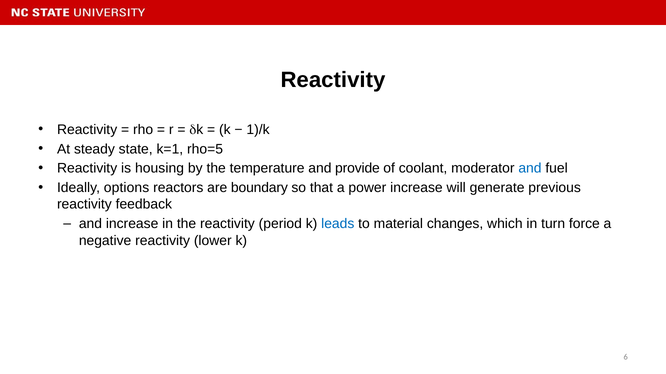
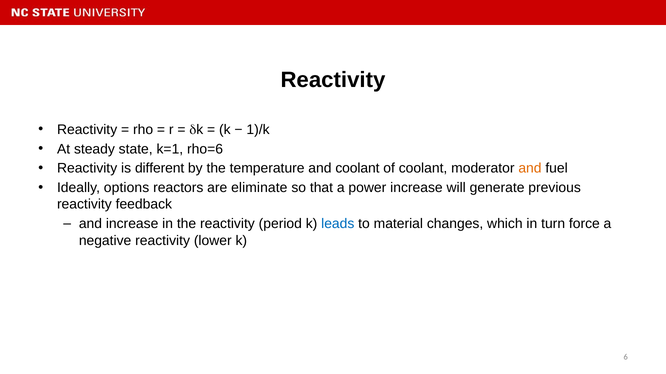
rho=5: rho=5 -> rho=6 (205, 149)
housing: housing -> different (160, 169)
and provide: provide -> coolant (357, 169)
and colour: blue -> orange (530, 169)
boundary: boundary -> eliminate (259, 188)
